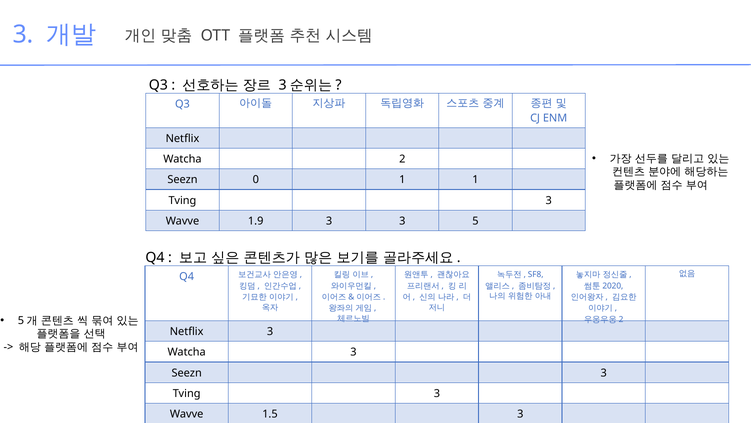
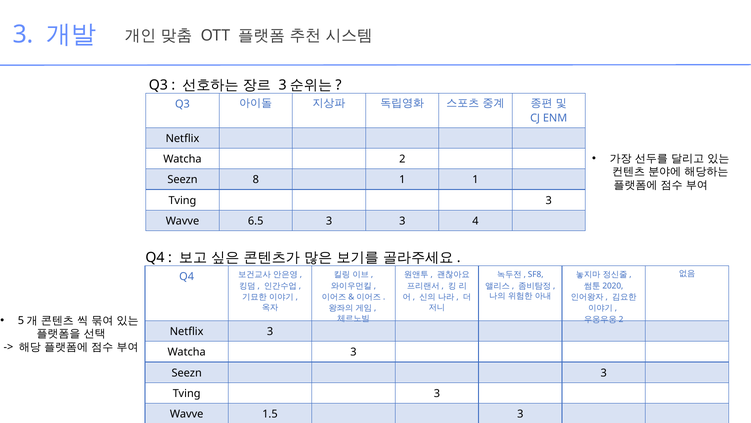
0: 0 -> 8 (256, 180)
1.9: 1.9 -> 6.5 (256, 221)
5: 5 -> 4 (476, 221)
